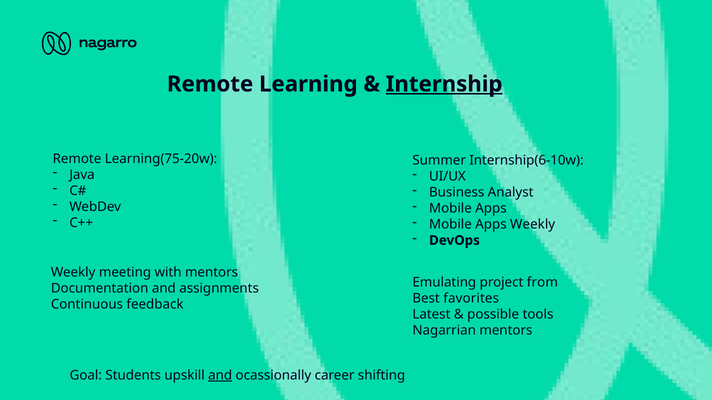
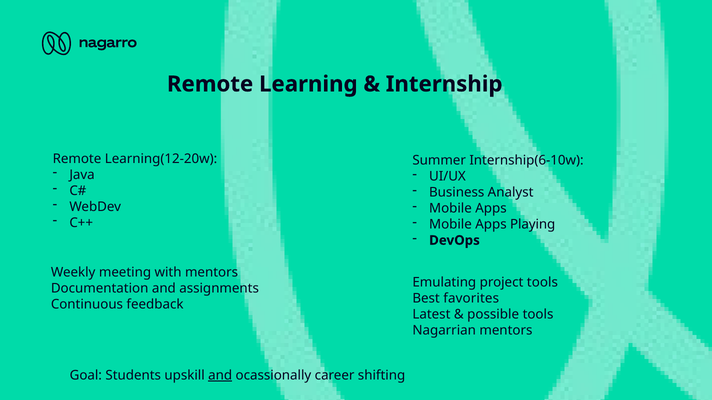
Internship underline: present -> none (444, 84)
Learning(75-20w: Learning(75-20w -> Learning(12-20w (161, 159)
Apps Weekly: Weekly -> Playing (533, 225)
project from: from -> tools (542, 283)
